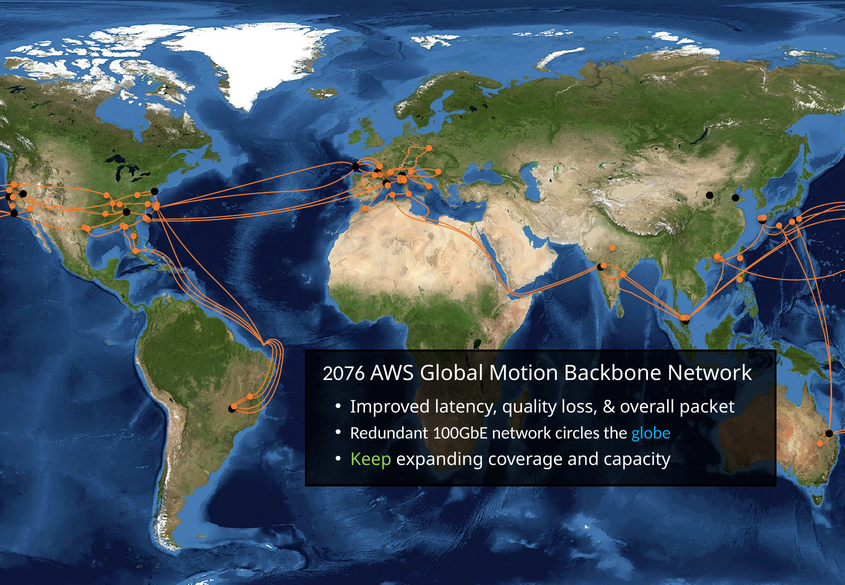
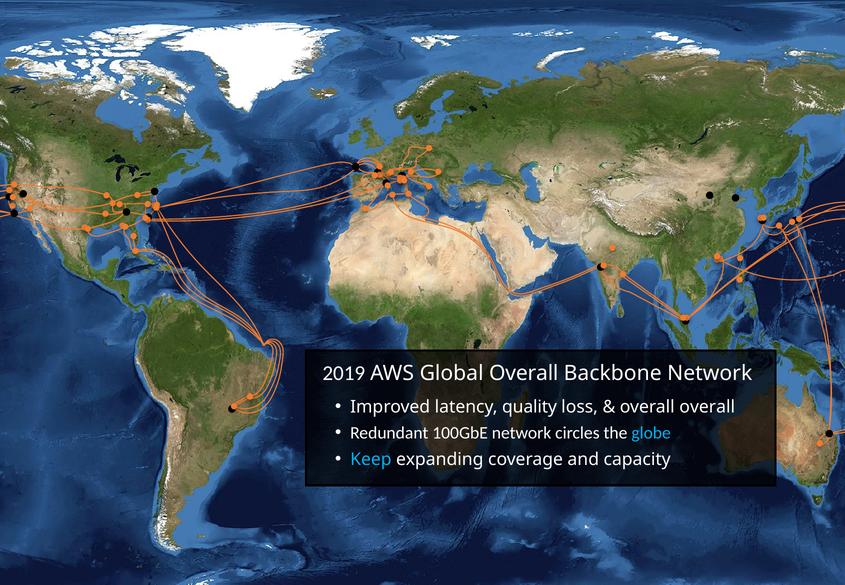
2076: 2076 -> 2019 (344, 373)
Global Motion: Motion -> Overall (524, 373)
overall packet: packet -> overall (707, 407)
Keep colour: light green -> light blue (371, 460)
